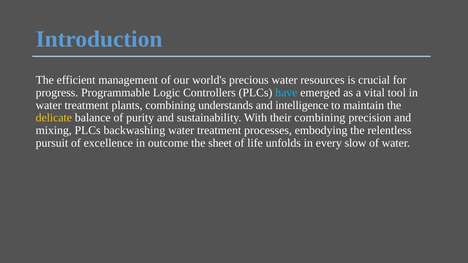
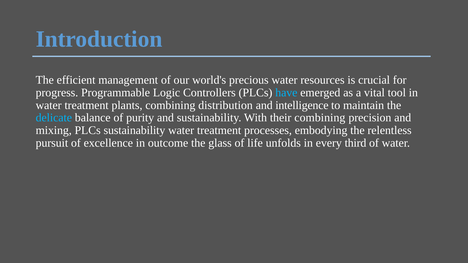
understands: understands -> distribution (226, 105)
delicate colour: yellow -> light blue (54, 118)
PLCs backwashing: backwashing -> sustainability (134, 131)
sheet: sheet -> glass (220, 143)
slow: slow -> third (356, 143)
